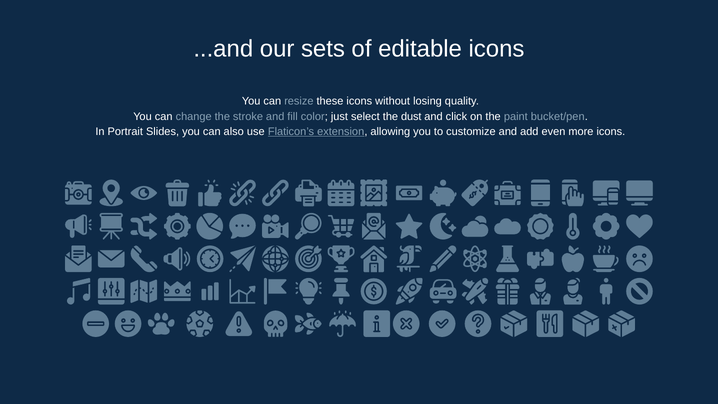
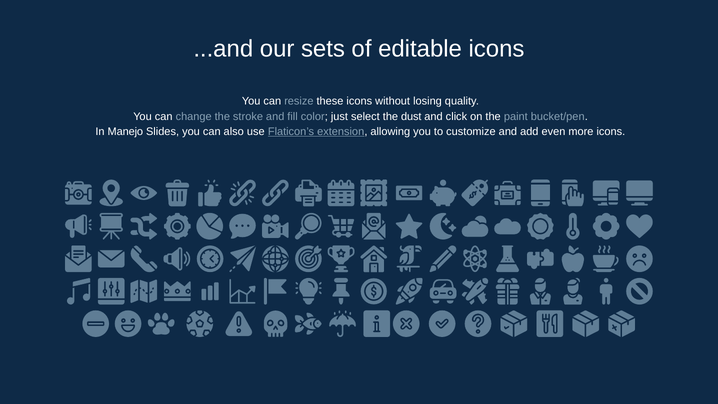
Portrait: Portrait -> Manejo (125, 132)
